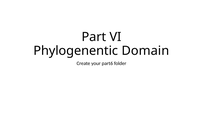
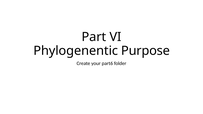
Domain: Domain -> Purpose (146, 51)
